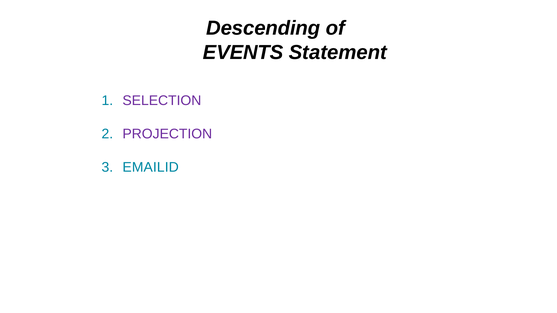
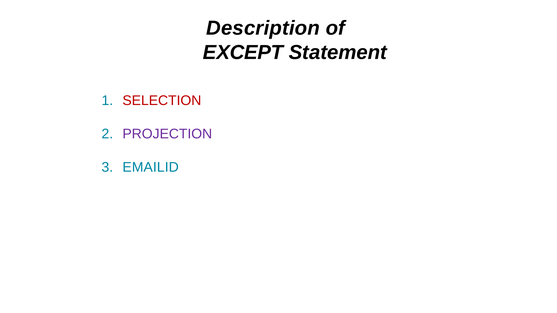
Descending: Descending -> Description (263, 28)
EVENTS: EVENTS -> EXCEPT (243, 53)
SELECTION colour: purple -> red (162, 101)
